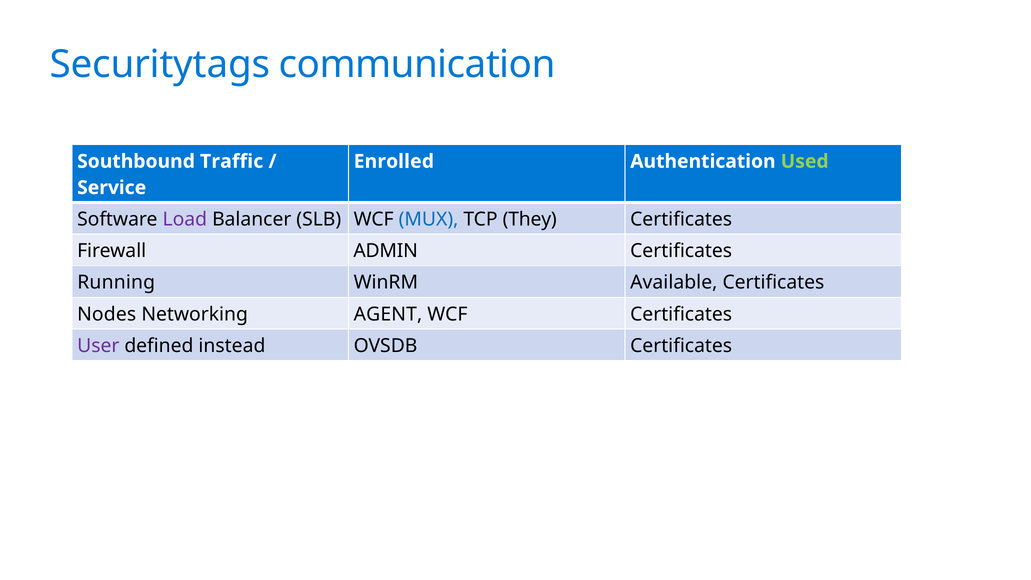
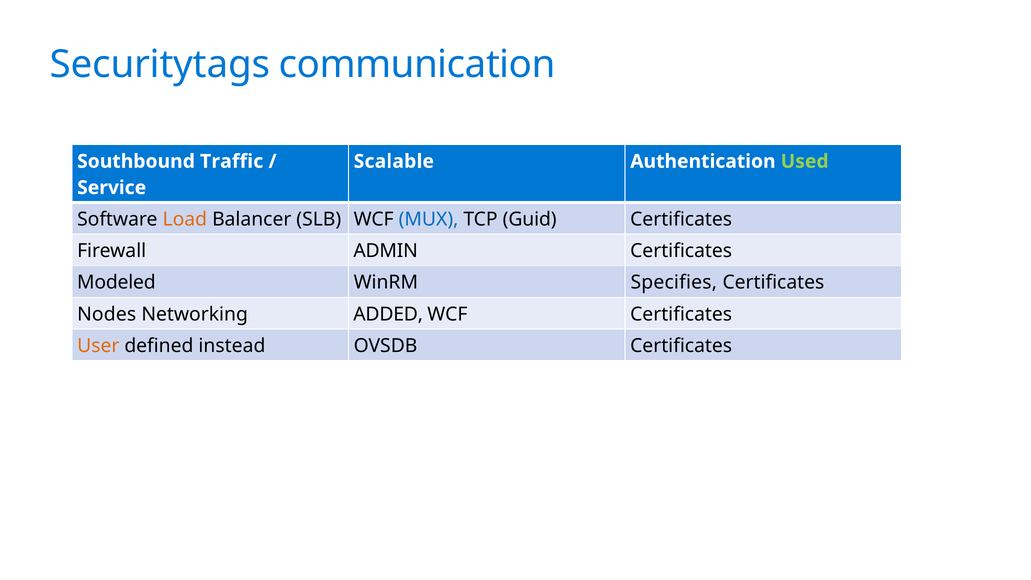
Enrolled: Enrolled -> Scalable (394, 161)
Load colour: purple -> orange (185, 219)
They: They -> Guid (530, 219)
Running: Running -> Modeled (116, 283)
Available: Available -> Specifies (674, 283)
AGENT: AGENT -> ADDED (388, 314)
User colour: purple -> orange (98, 346)
